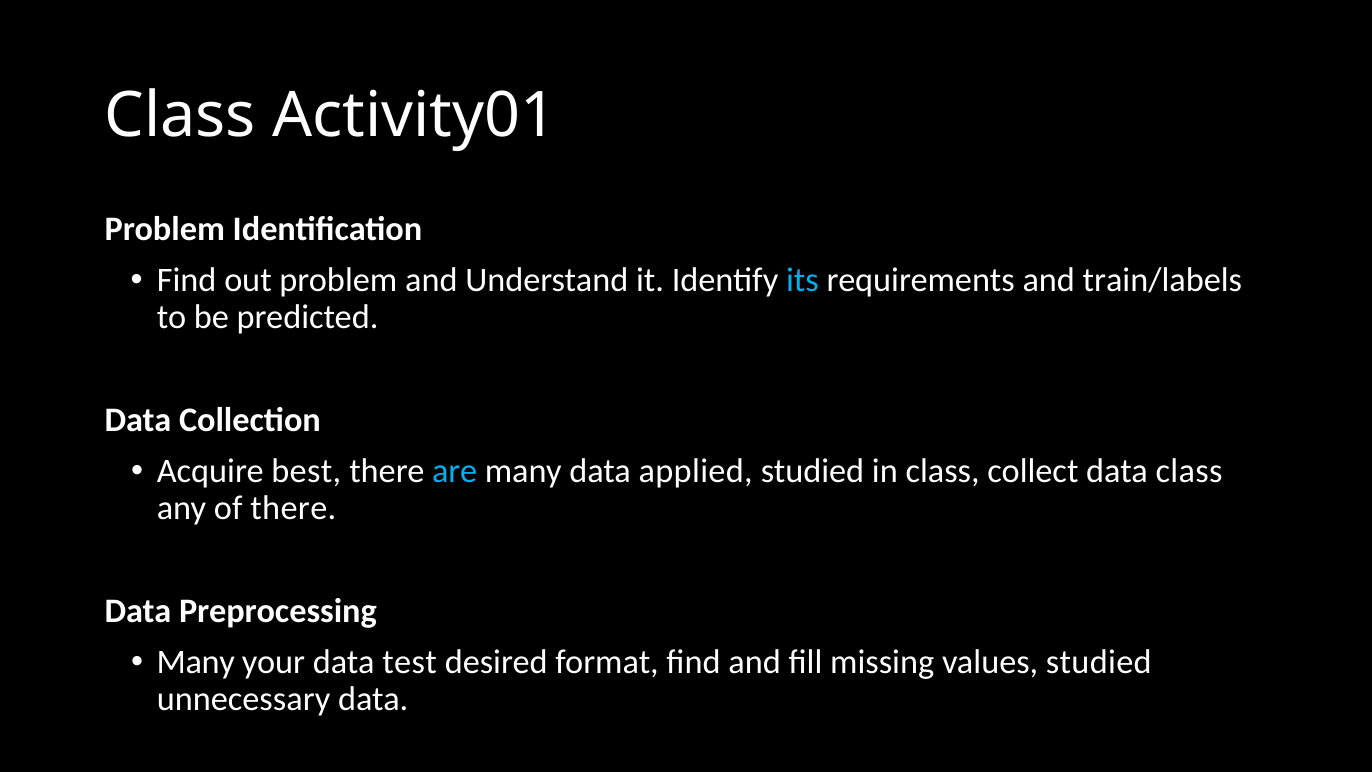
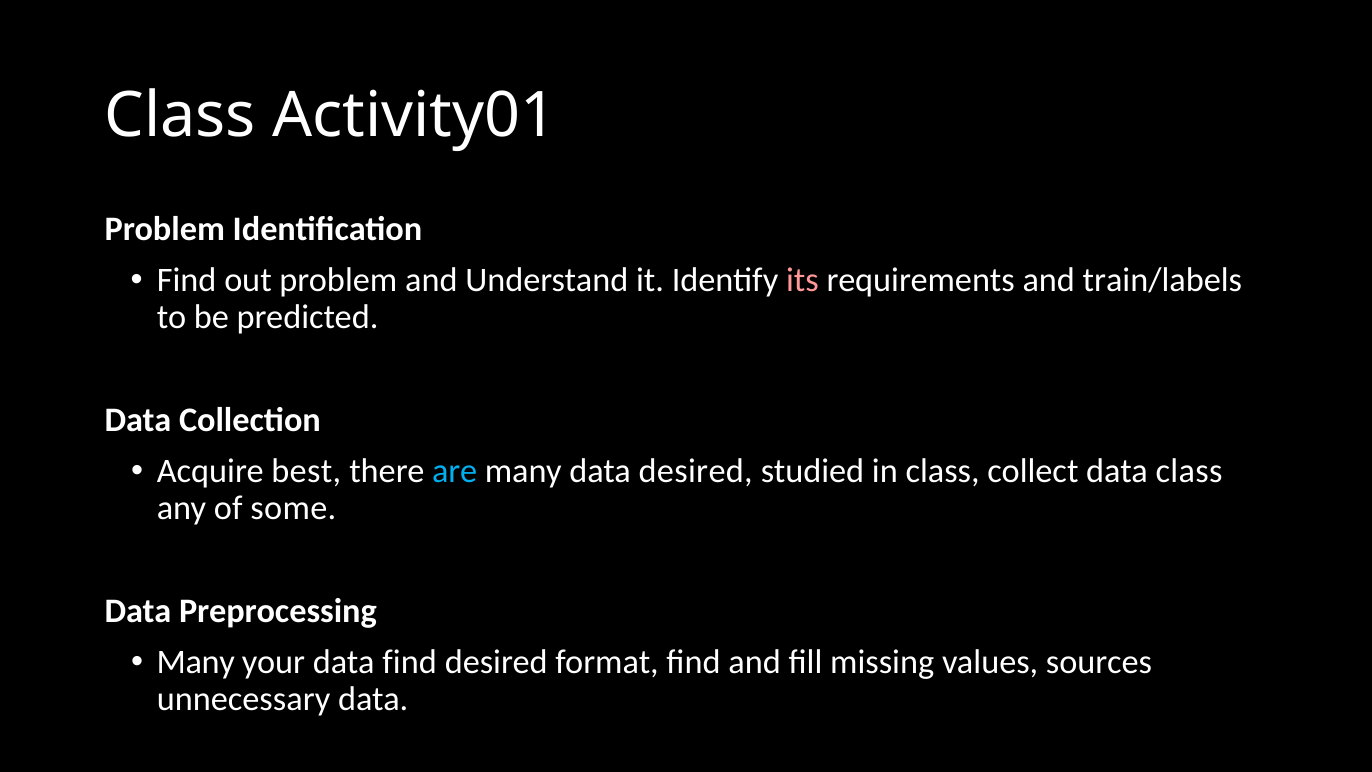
its colour: light blue -> pink (802, 280)
data applied: applied -> desired (696, 471)
of there: there -> some (293, 508)
data test: test -> find (410, 662)
values studied: studied -> sources (1099, 662)
